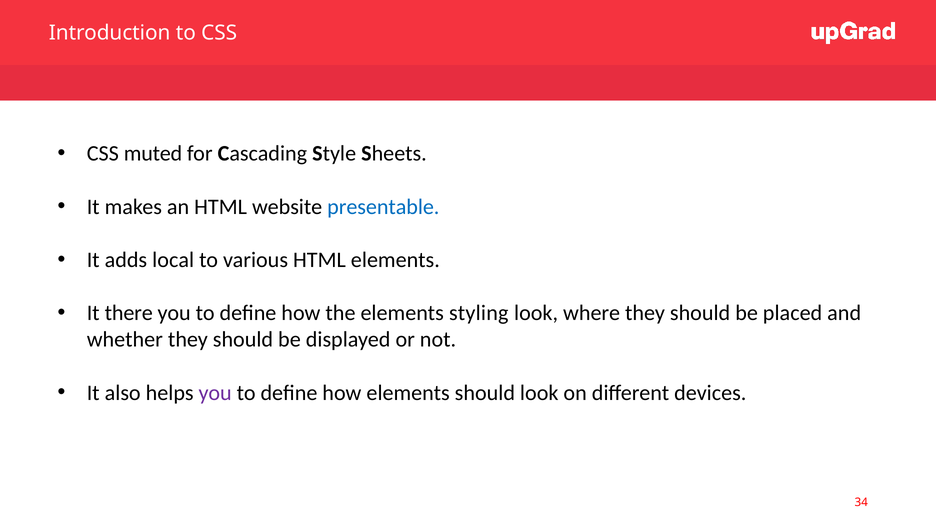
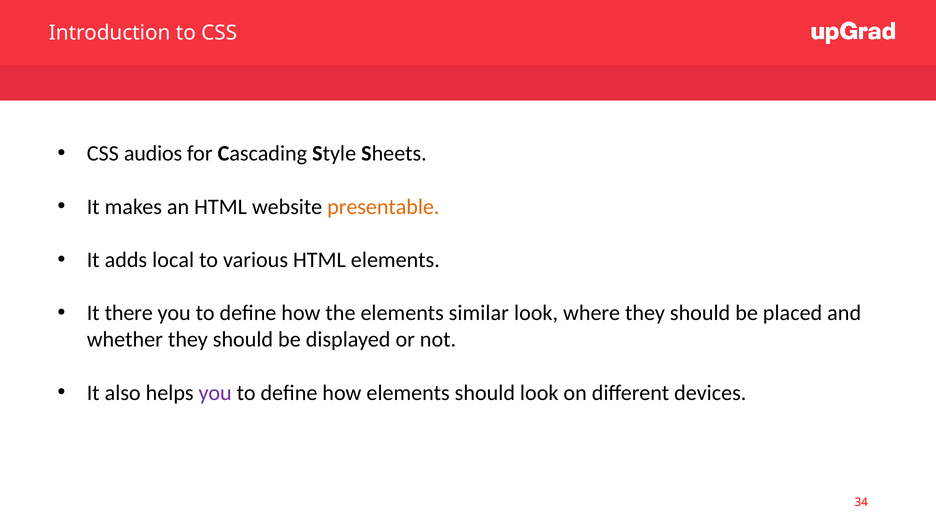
muted: muted -> audios (153, 154)
presentable colour: blue -> orange (383, 207)
styling: styling -> similar (479, 313)
